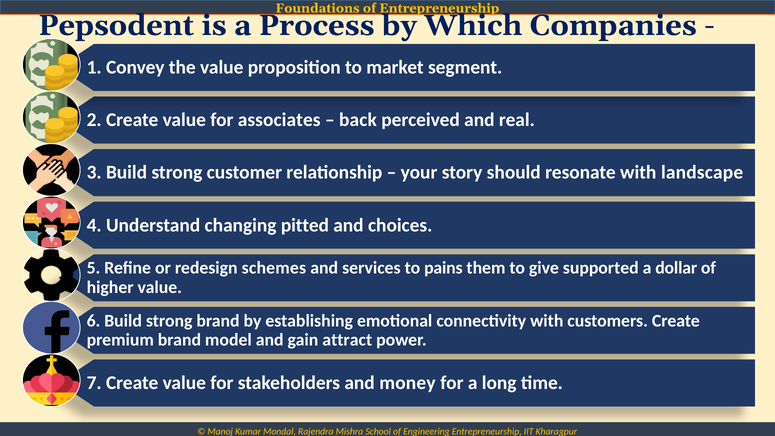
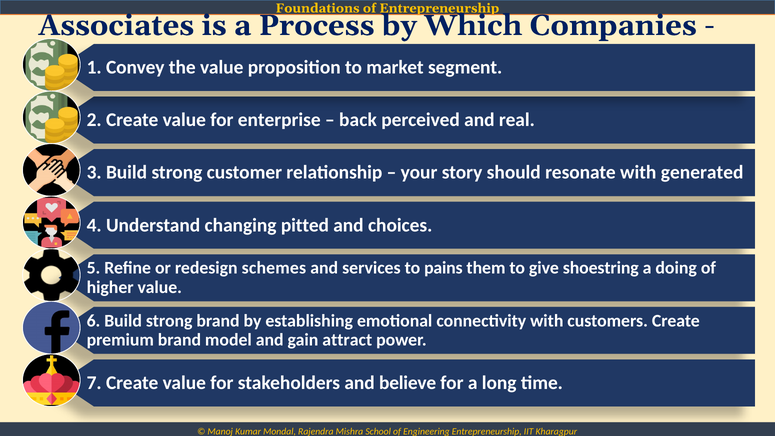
Pepsodent: Pepsodent -> Associates (116, 25)
associates: associates -> enterprise (279, 120)
landscape: landscape -> generated (702, 173)
supported: supported -> shoestring (601, 268)
dollar: dollar -> doing (676, 268)
money: money -> believe (408, 383)
